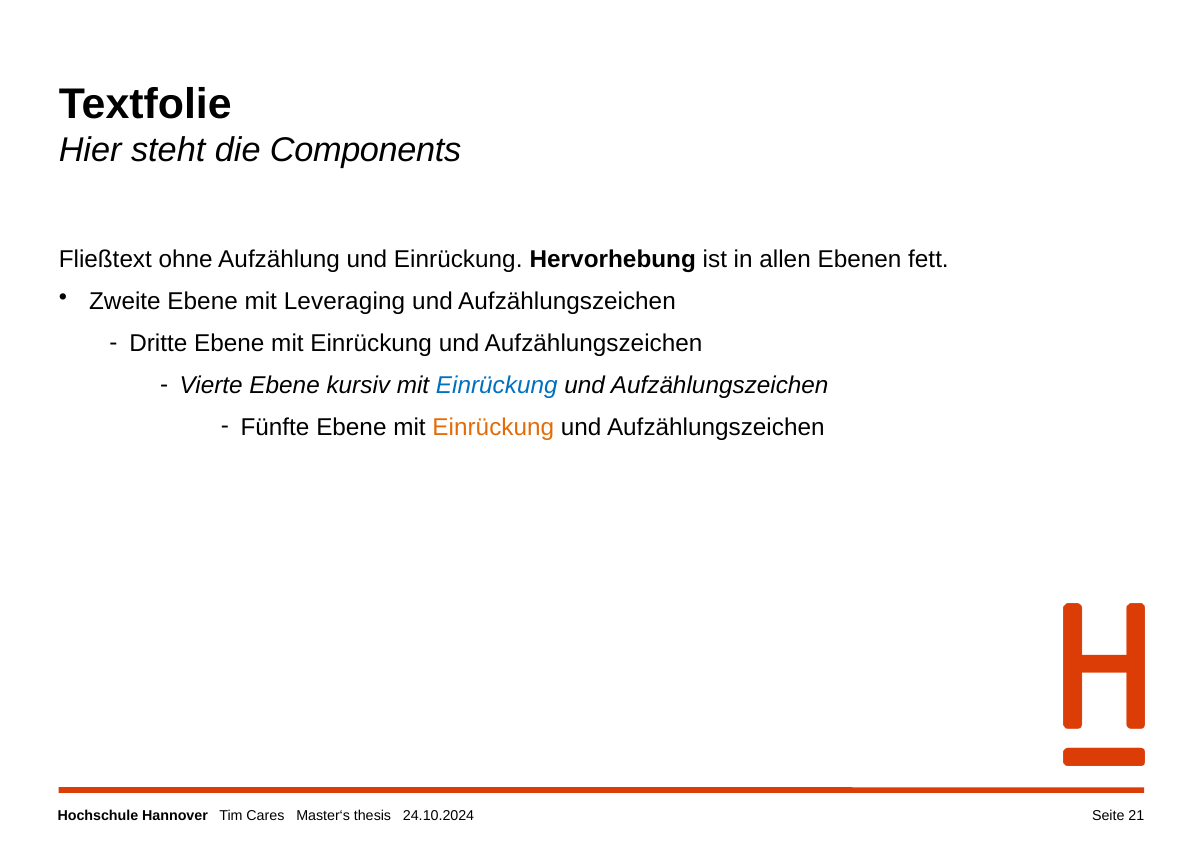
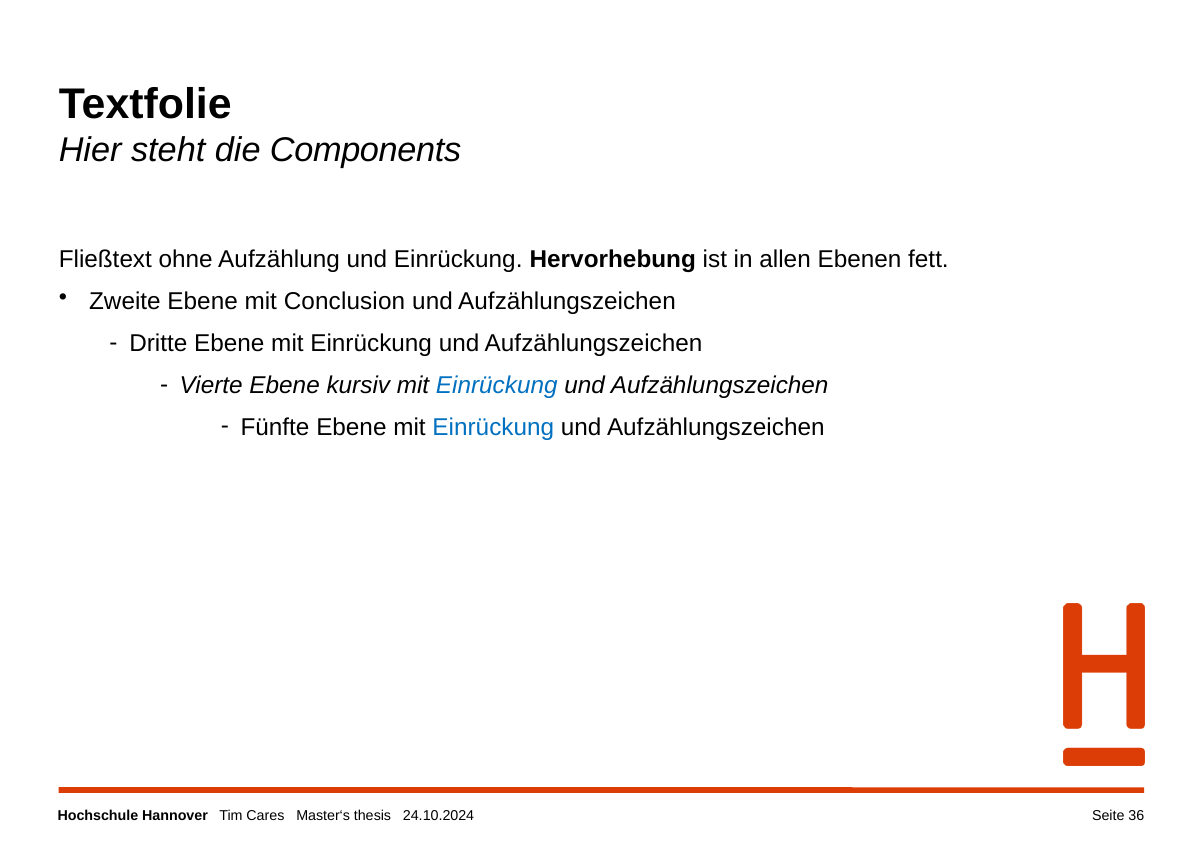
Leveraging: Leveraging -> Conclusion (344, 302)
Einrückung colour: orange -> blue (493, 427)
21: 21 -> 36 (1136, 816)
